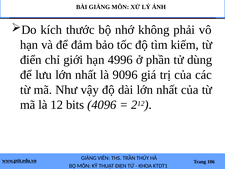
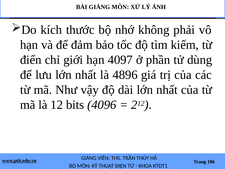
4996: 4996 -> 4097 (120, 60)
9096: 9096 -> 4896 (125, 75)
